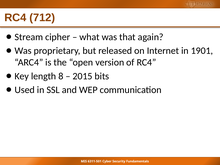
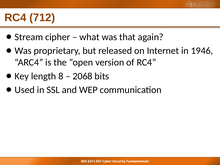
1901: 1901 -> 1946 (202, 51)
2015: 2015 -> 2068 (83, 76)
